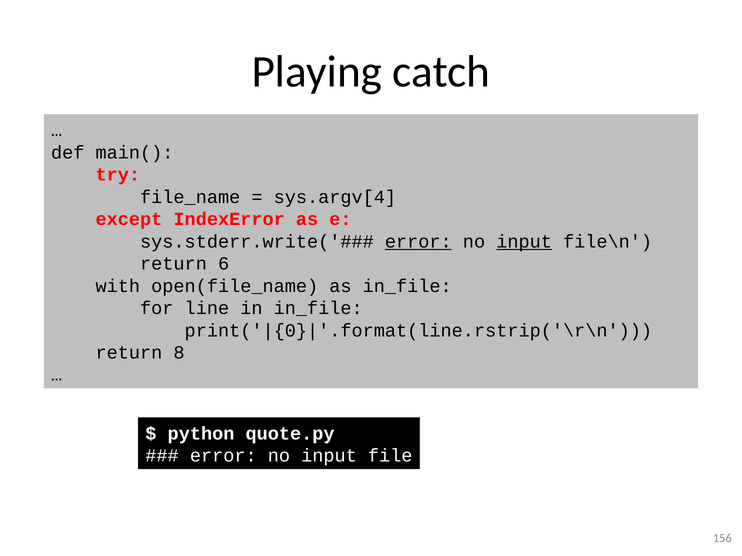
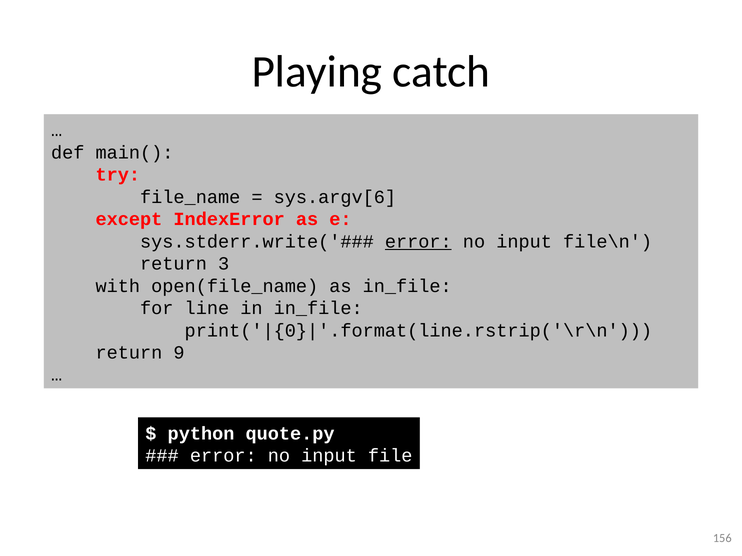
sys.argv[4: sys.argv[4 -> sys.argv[6 (335, 197)
input underline: present -> none (524, 242)
6: 6 -> 3 (224, 264)
8: 8 -> 9 (179, 353)
